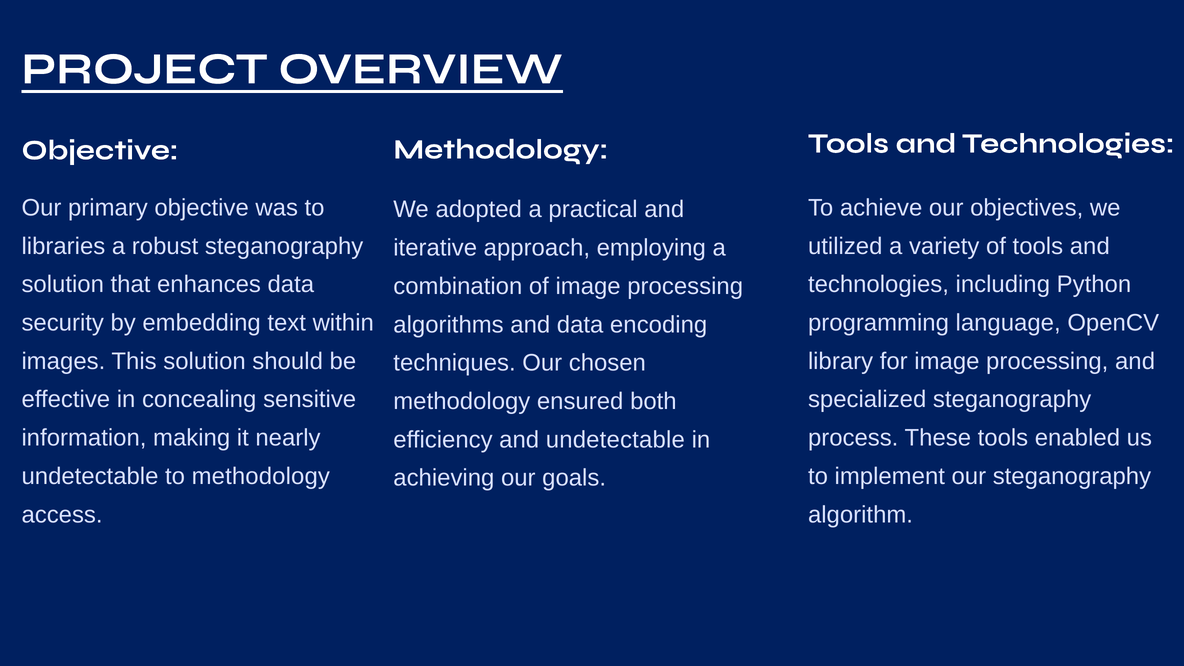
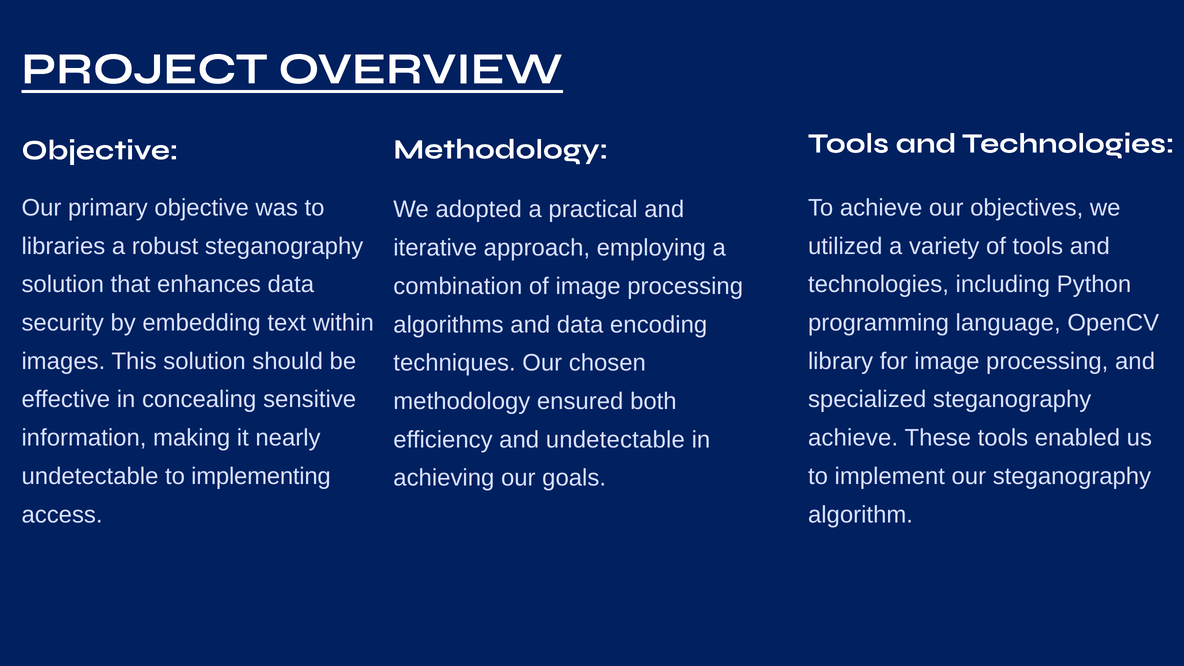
process: process -> achieve (853, 438)
to methodology: methodology -> implementing (261, 476)
